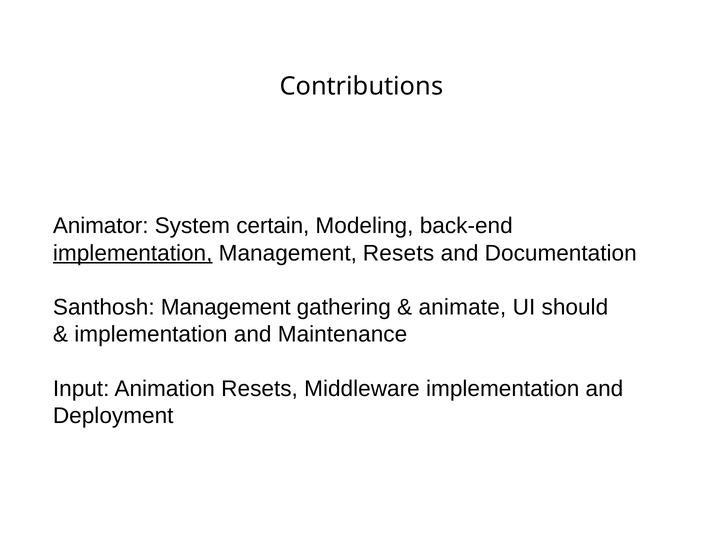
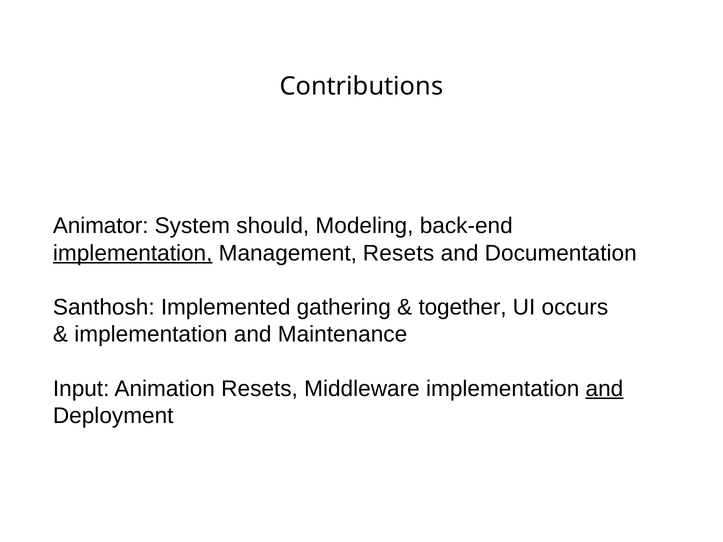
certain: certain -> should (273, 226)
Santhosh Management: Management -> Implemented (226, 307)
animate: animate -> together (463, 307)
should: should -> occurs (575, 307)
and underline: none -> present (604, 389)
